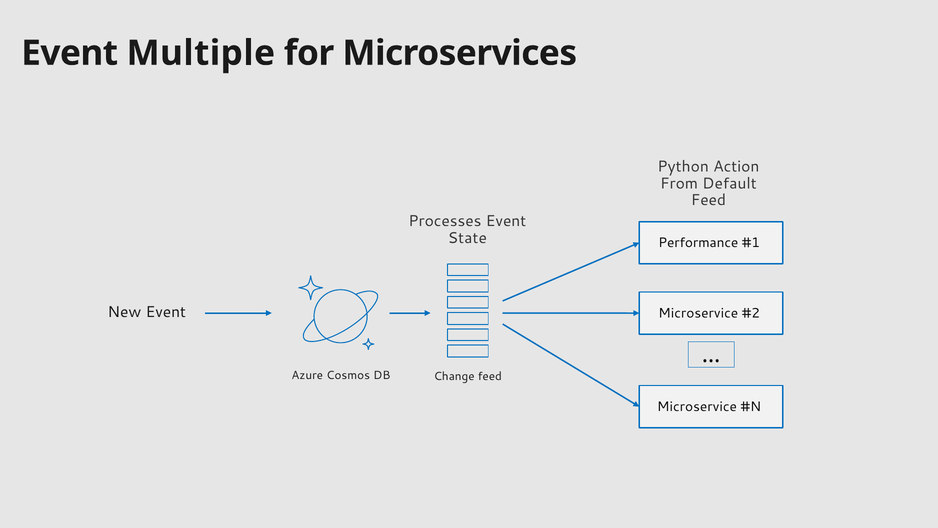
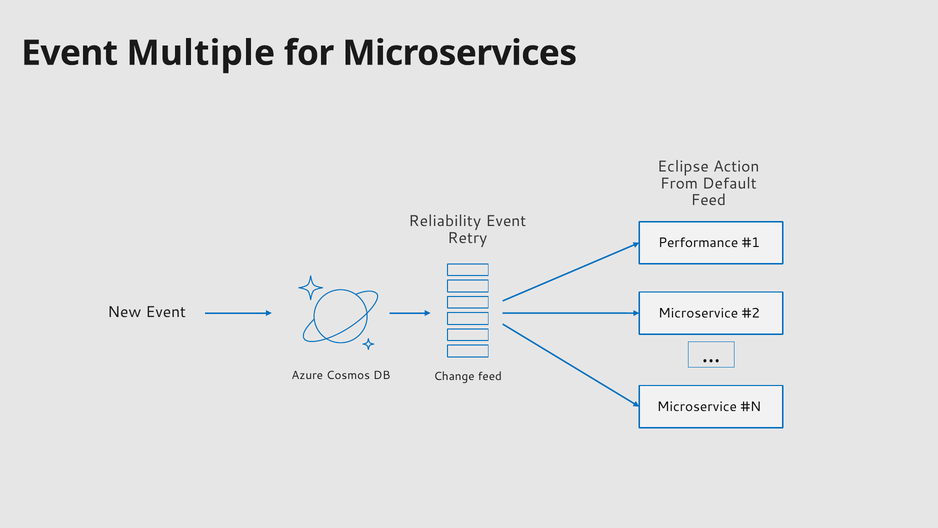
Python: Python -> Eclipse (683, 166)
Processes: Processes -> Reliability (445, 221)
State: State -> Retry (467, 238)
